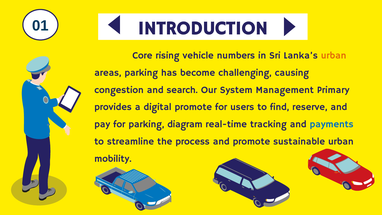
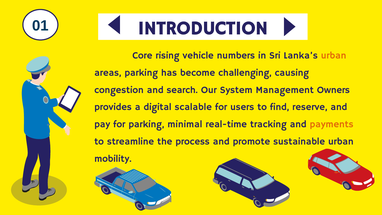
Primary: Primary -> Owners (333, 90)
digital promote: promote -> scalable (193, 107)
diagram: diagram -> minimal (185, 124)
payments colour: blue -> orange (332, 124)
